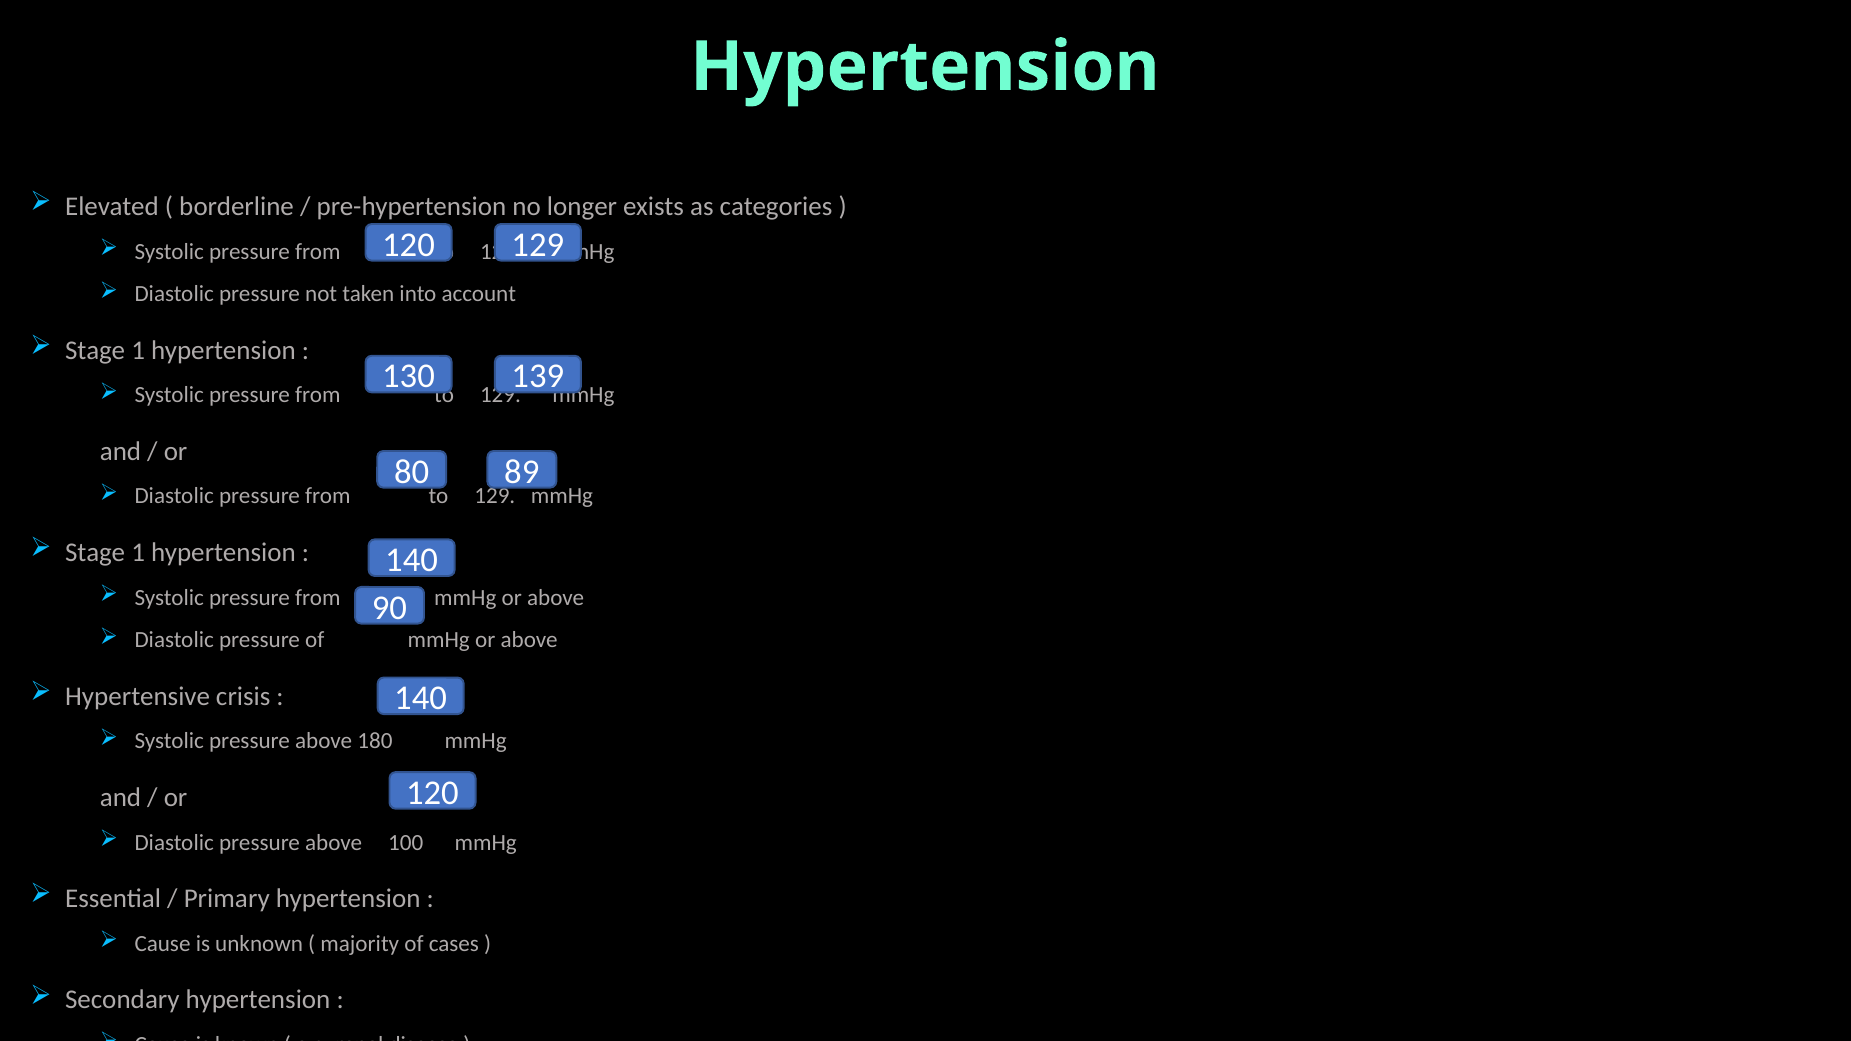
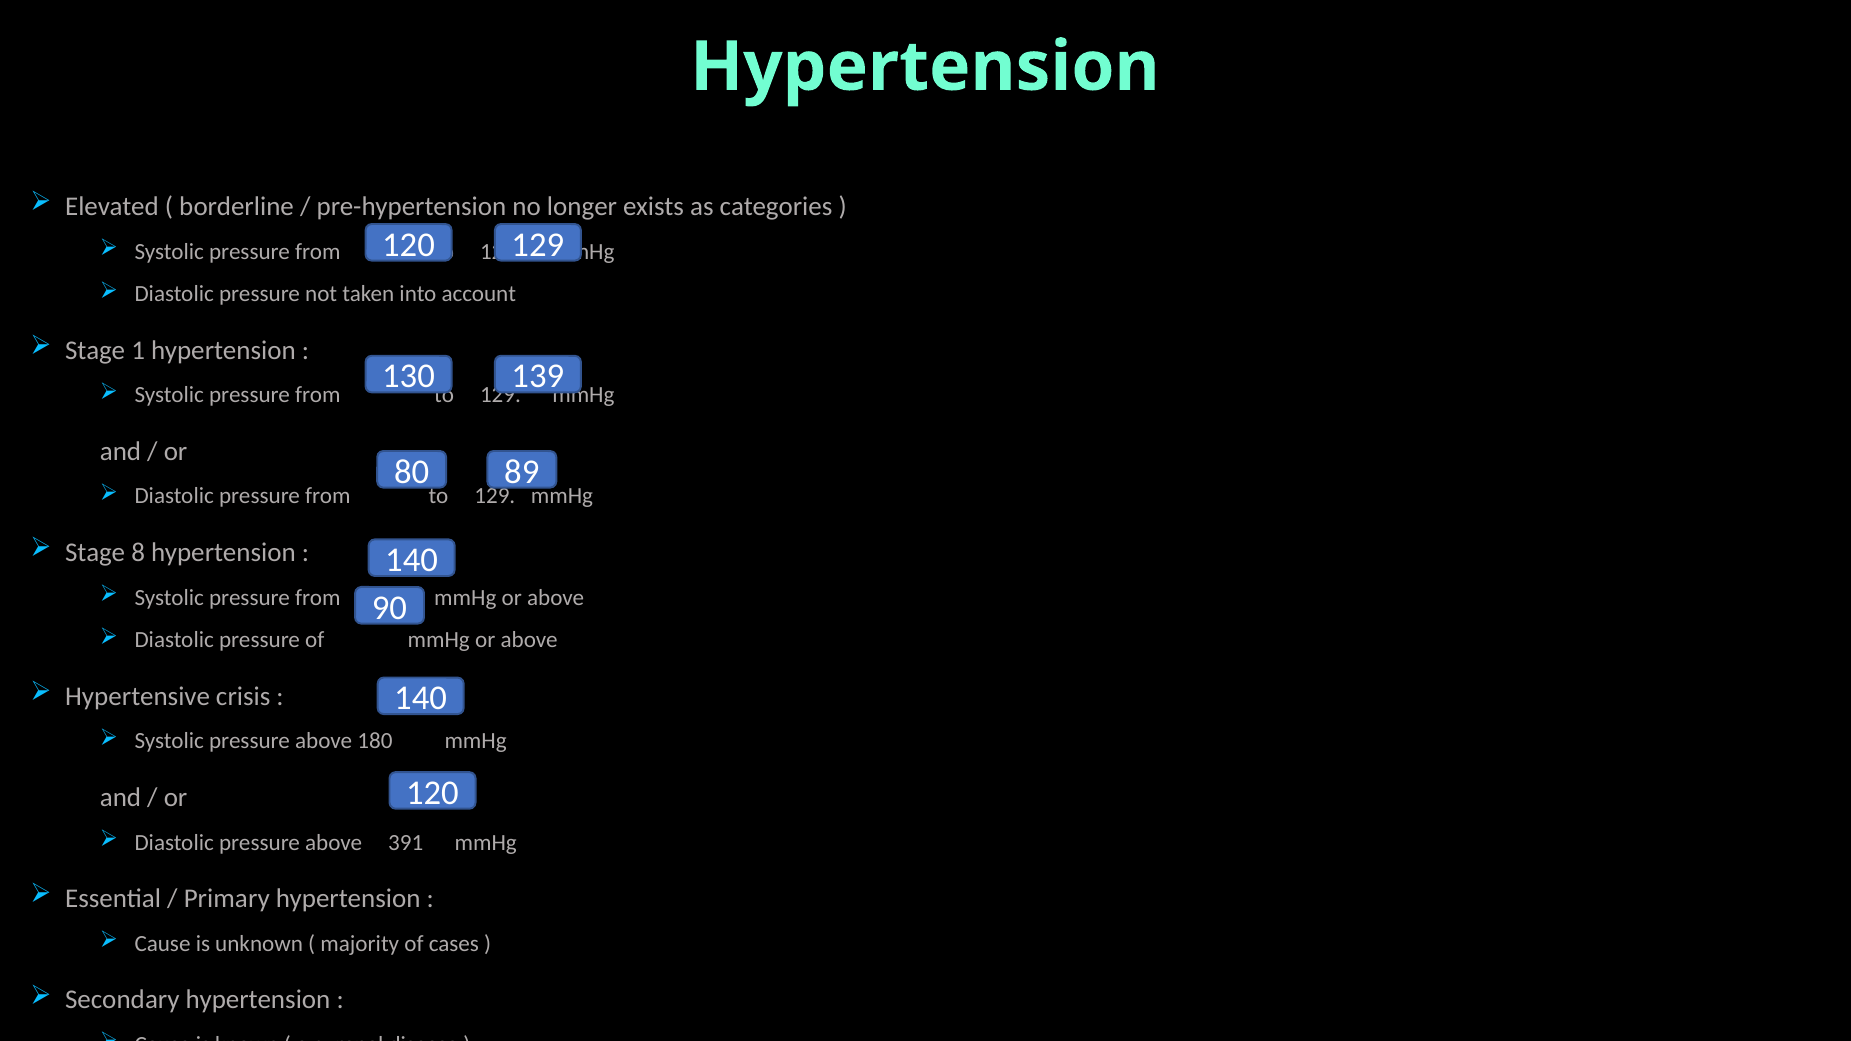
1: 1 -> 8 (138, 553)
100: 100 -> 391 (406, 843)
